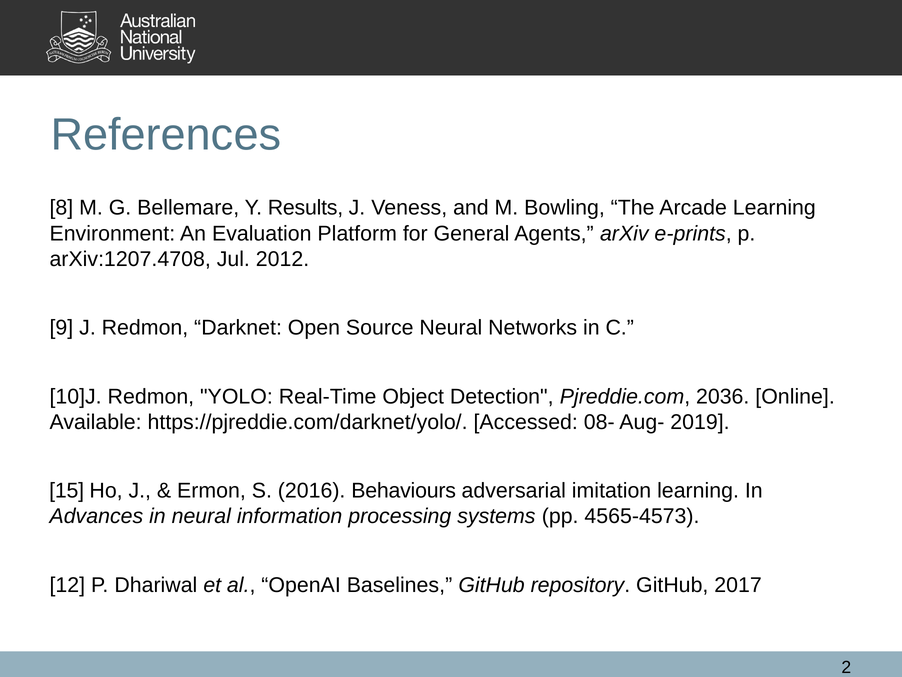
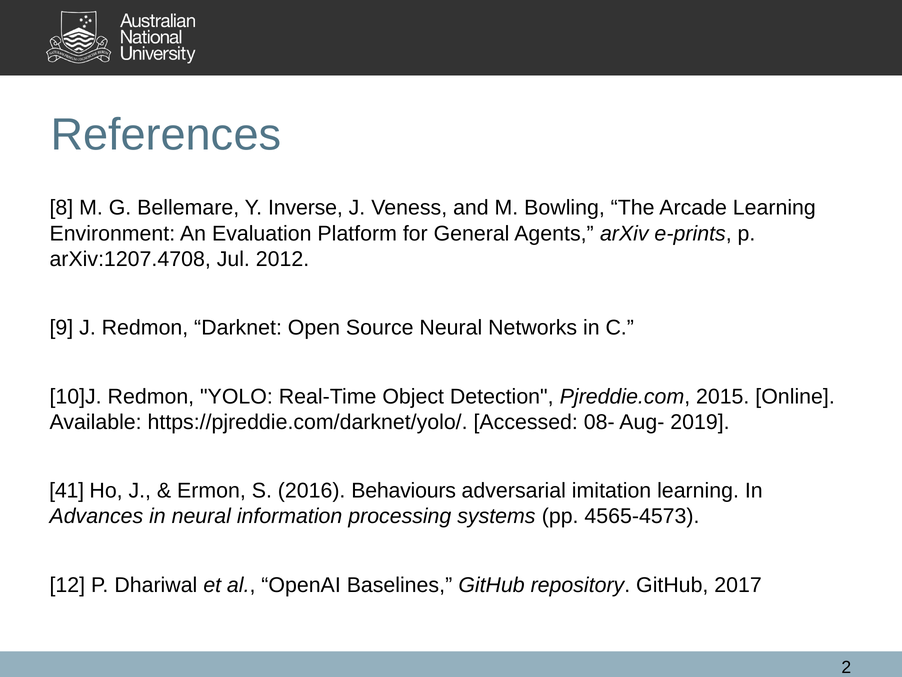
Results: Results -> Inverse (305, 208)
2036: 2036 -> 2015 (723, 396)
15: 15 -> 41 (67, 490)
